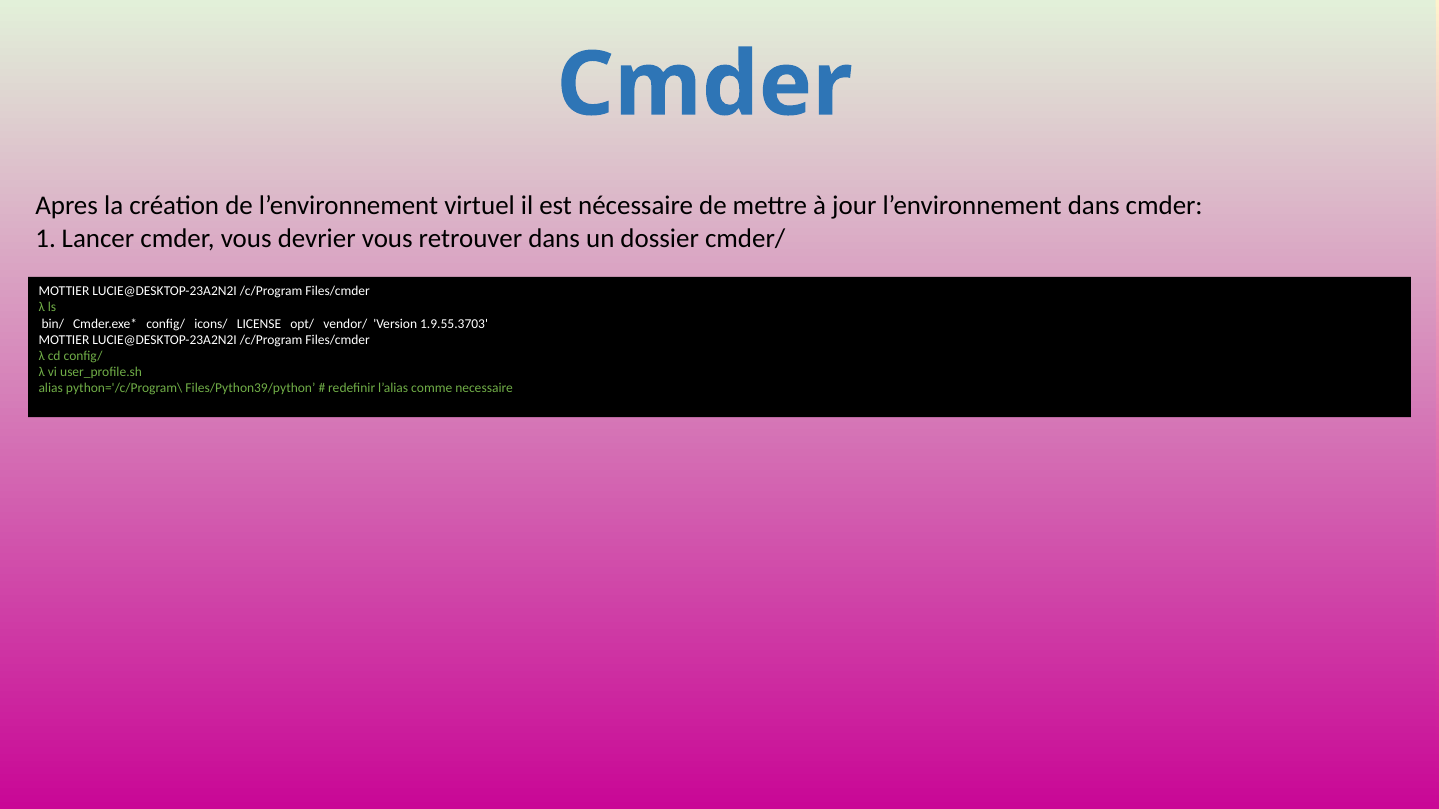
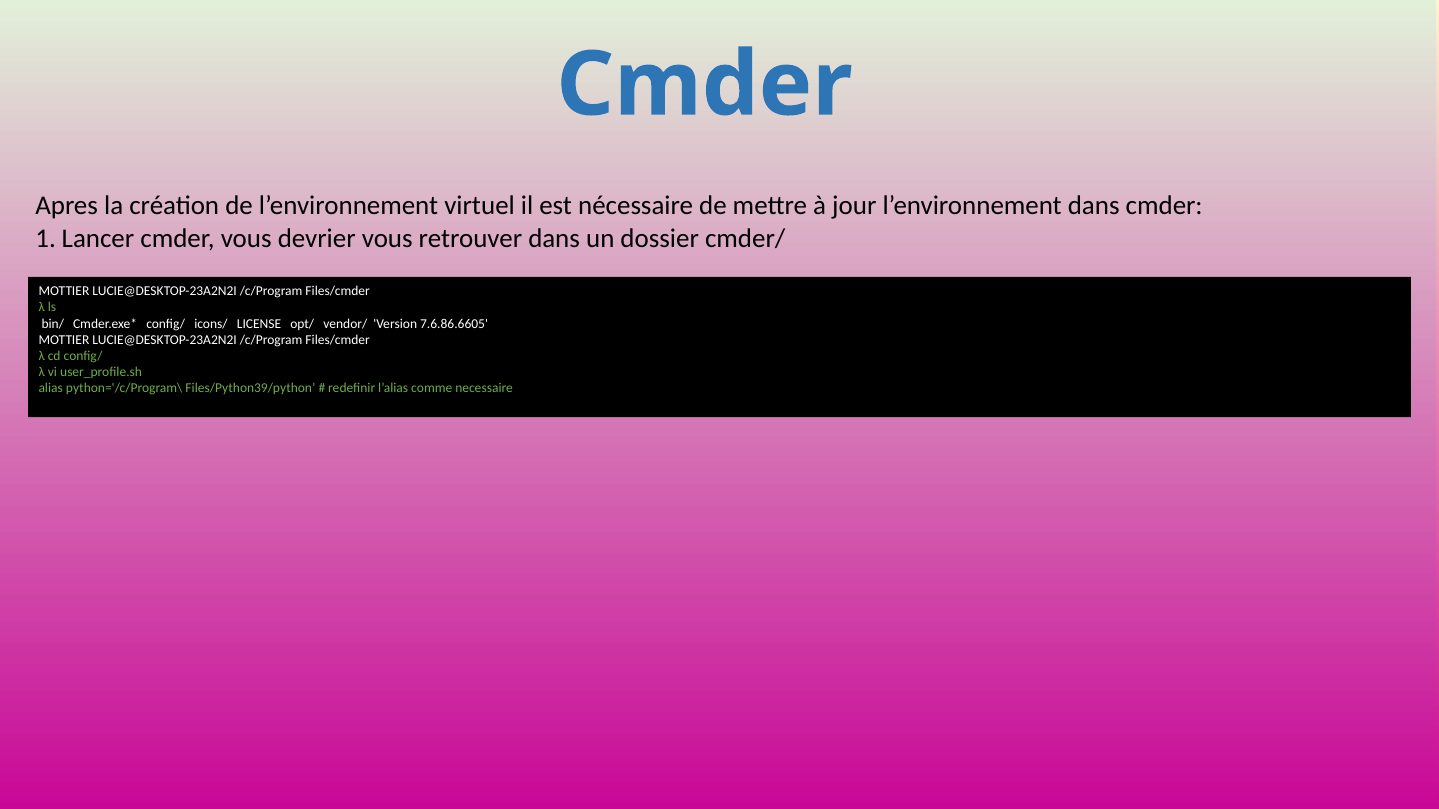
1.9.55.3703: 1.9.55.3703 -> 7.6.86.6605 (454, 324)
